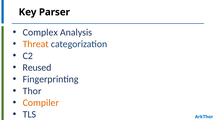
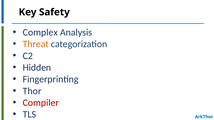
Parser: Parser -> Safety (54, 12)
Reused: Reused -> Hidden (37, 68)
Compiler colour: orange -> red (41, 103)
